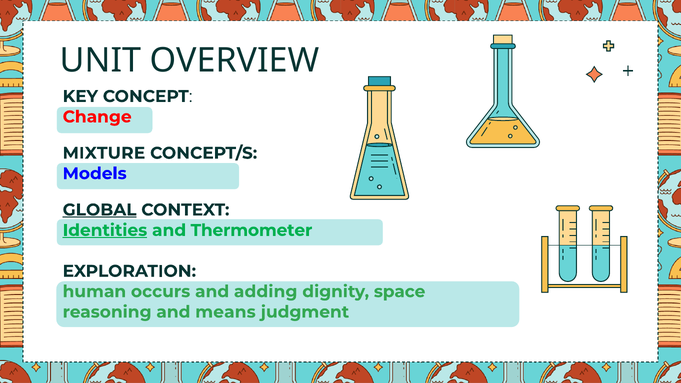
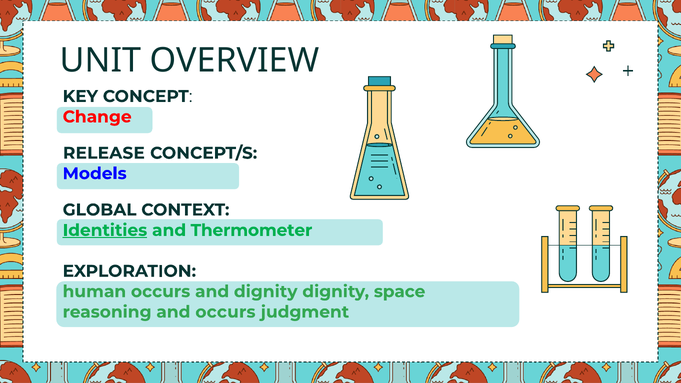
MIXTURE: MIXTURE -> RELEASE (104, 153)
GLOBAL underline: present -> none (100, 210)
and adding: adding -> dignity (266, 292)
and means: means -> occurs (225, 312)
